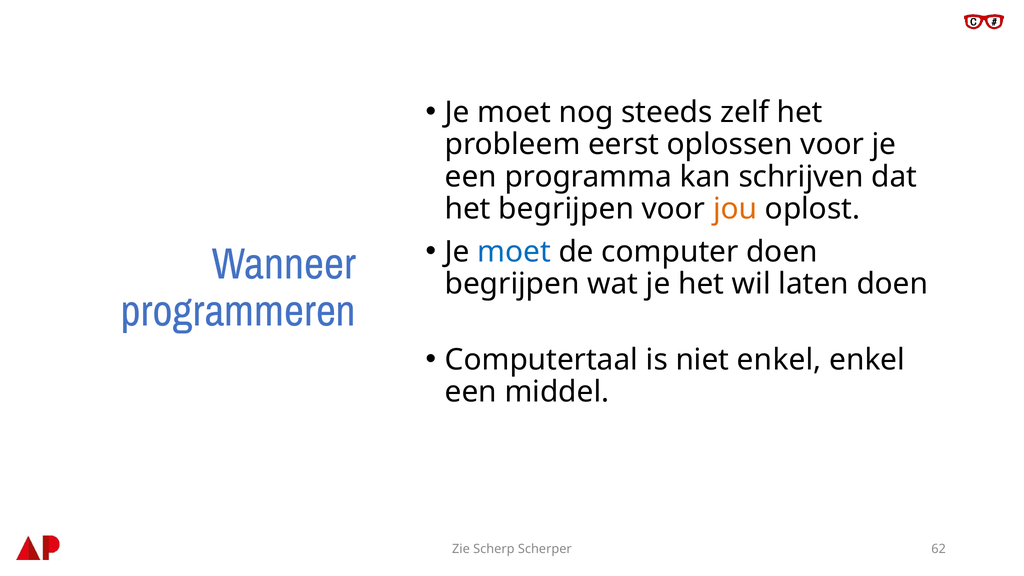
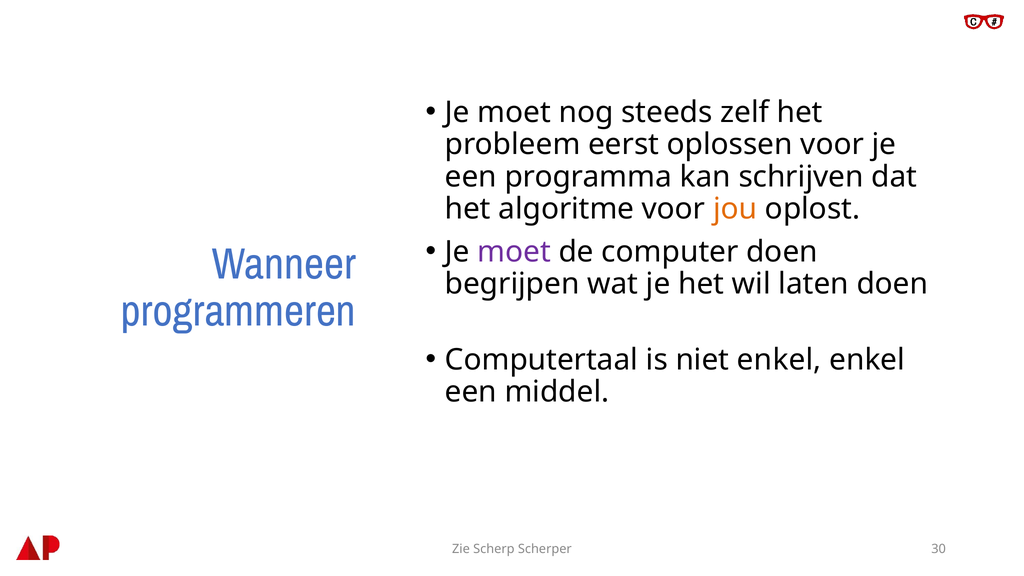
het begrijpen: begrijpen -> algoritme (566, 209)
moet colour: blue -> purple (514, 252)
62: 62 -> 30 (939, 549)
